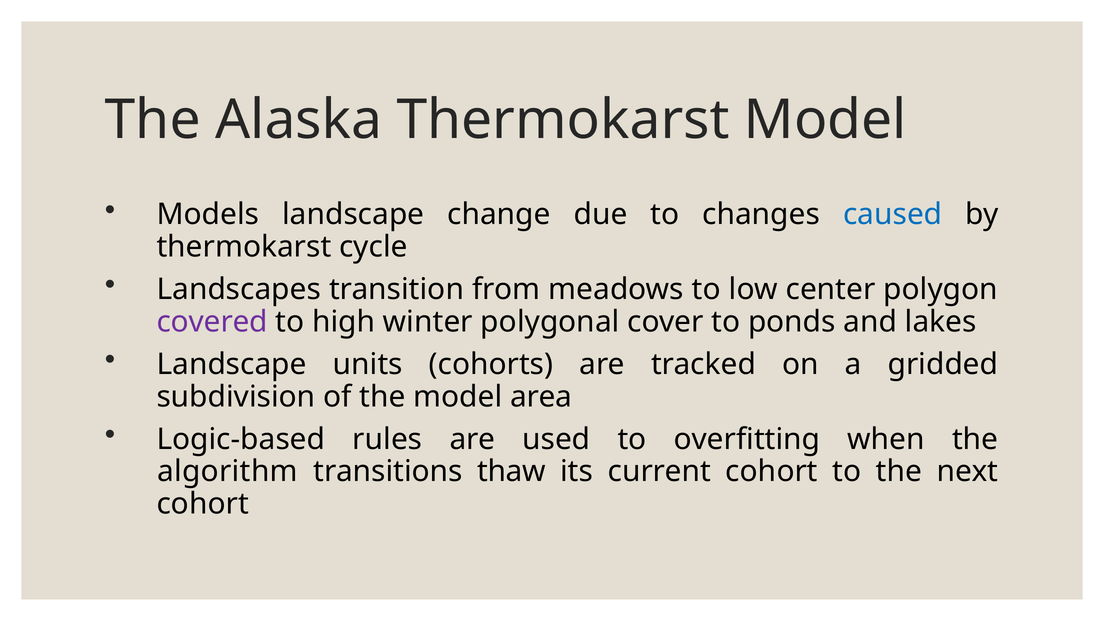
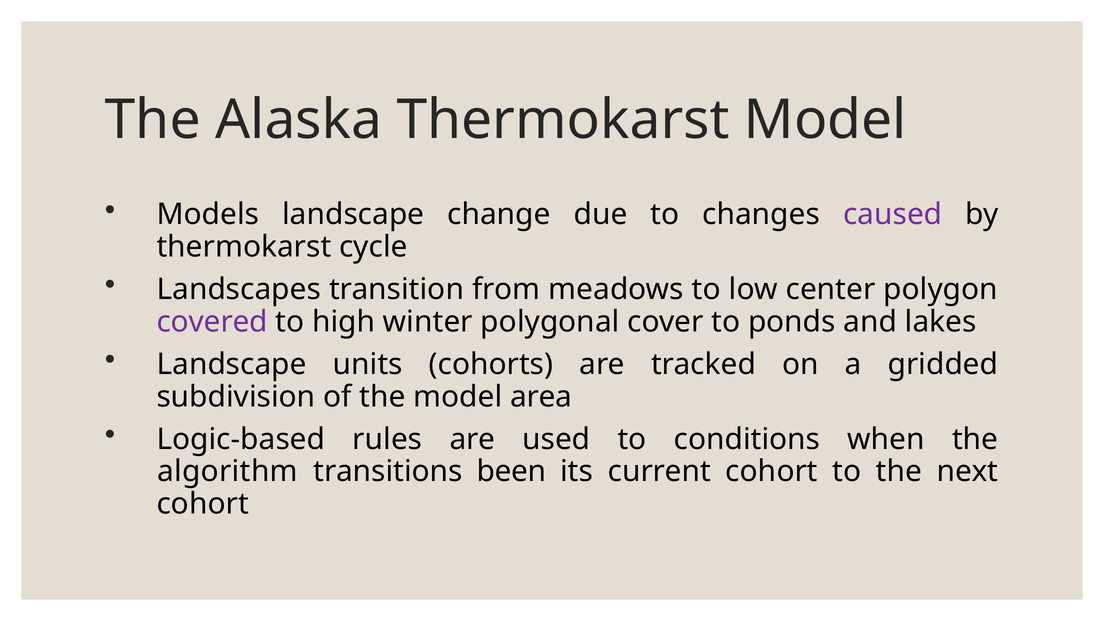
caused colour: blue -> purple (893, 215)
overfitting: overfitting -> conditions (747, 439)
thaw: thaw -> been (512, 472)
